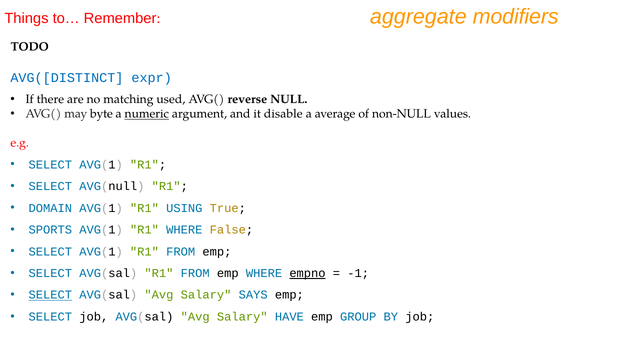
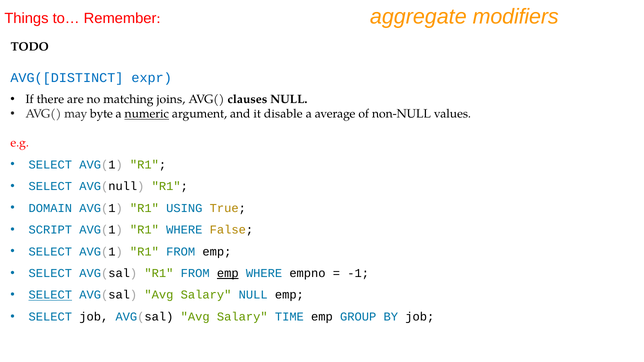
used: used -> joins (171, 100)
reverse: reverse -> clauses (247, 100)
SPORTS: SPORTS -> SCRIPT (50, 230)
emp underline: none -> present (228, 273)
empno underline: present -> none (307, 273)
Salary SAYS: SAYS -> NULL (253, 295)
HAVE: HAVE -> TIME (289, 317)
